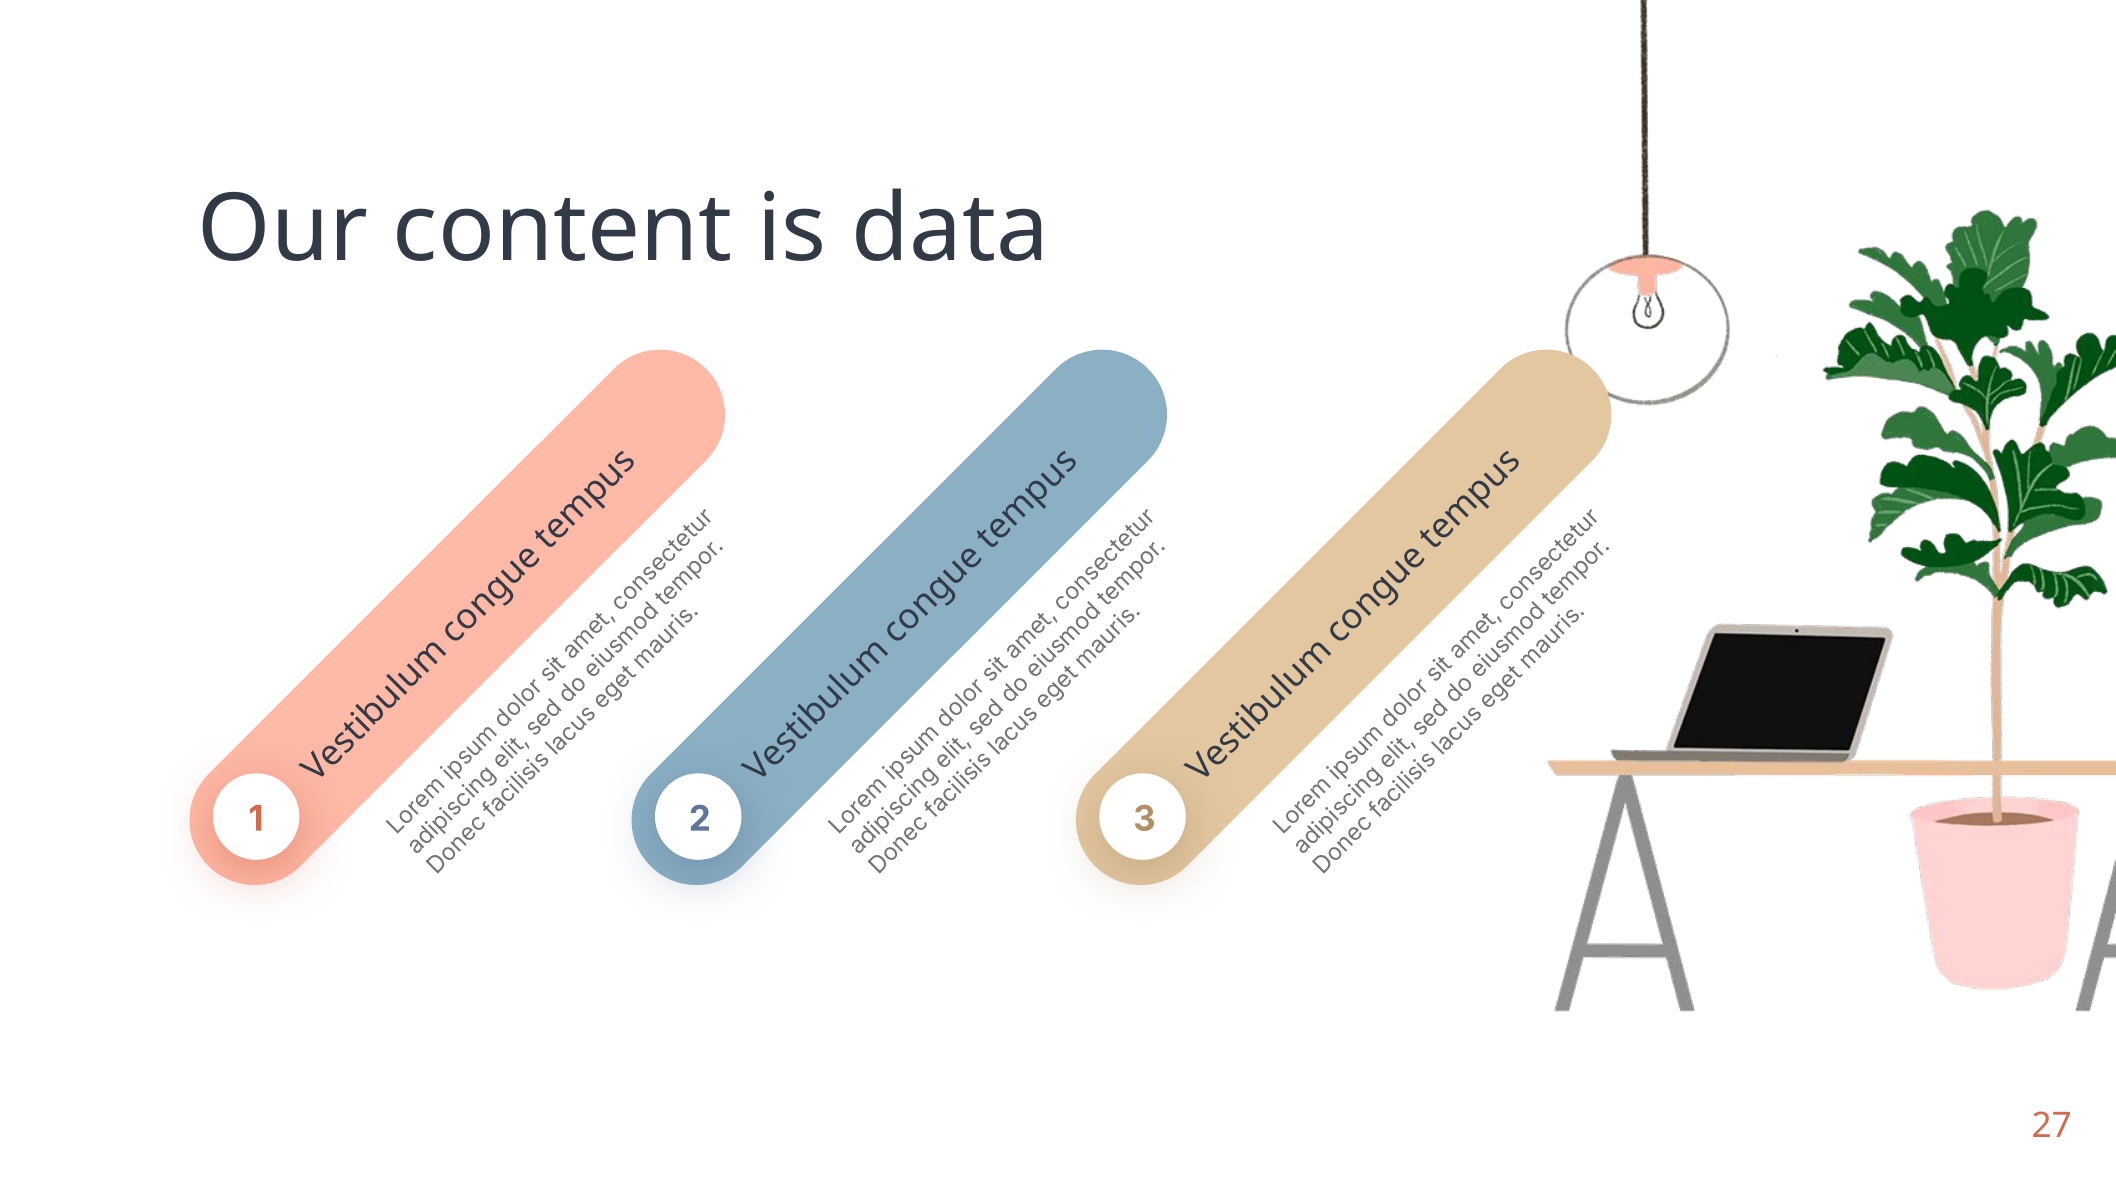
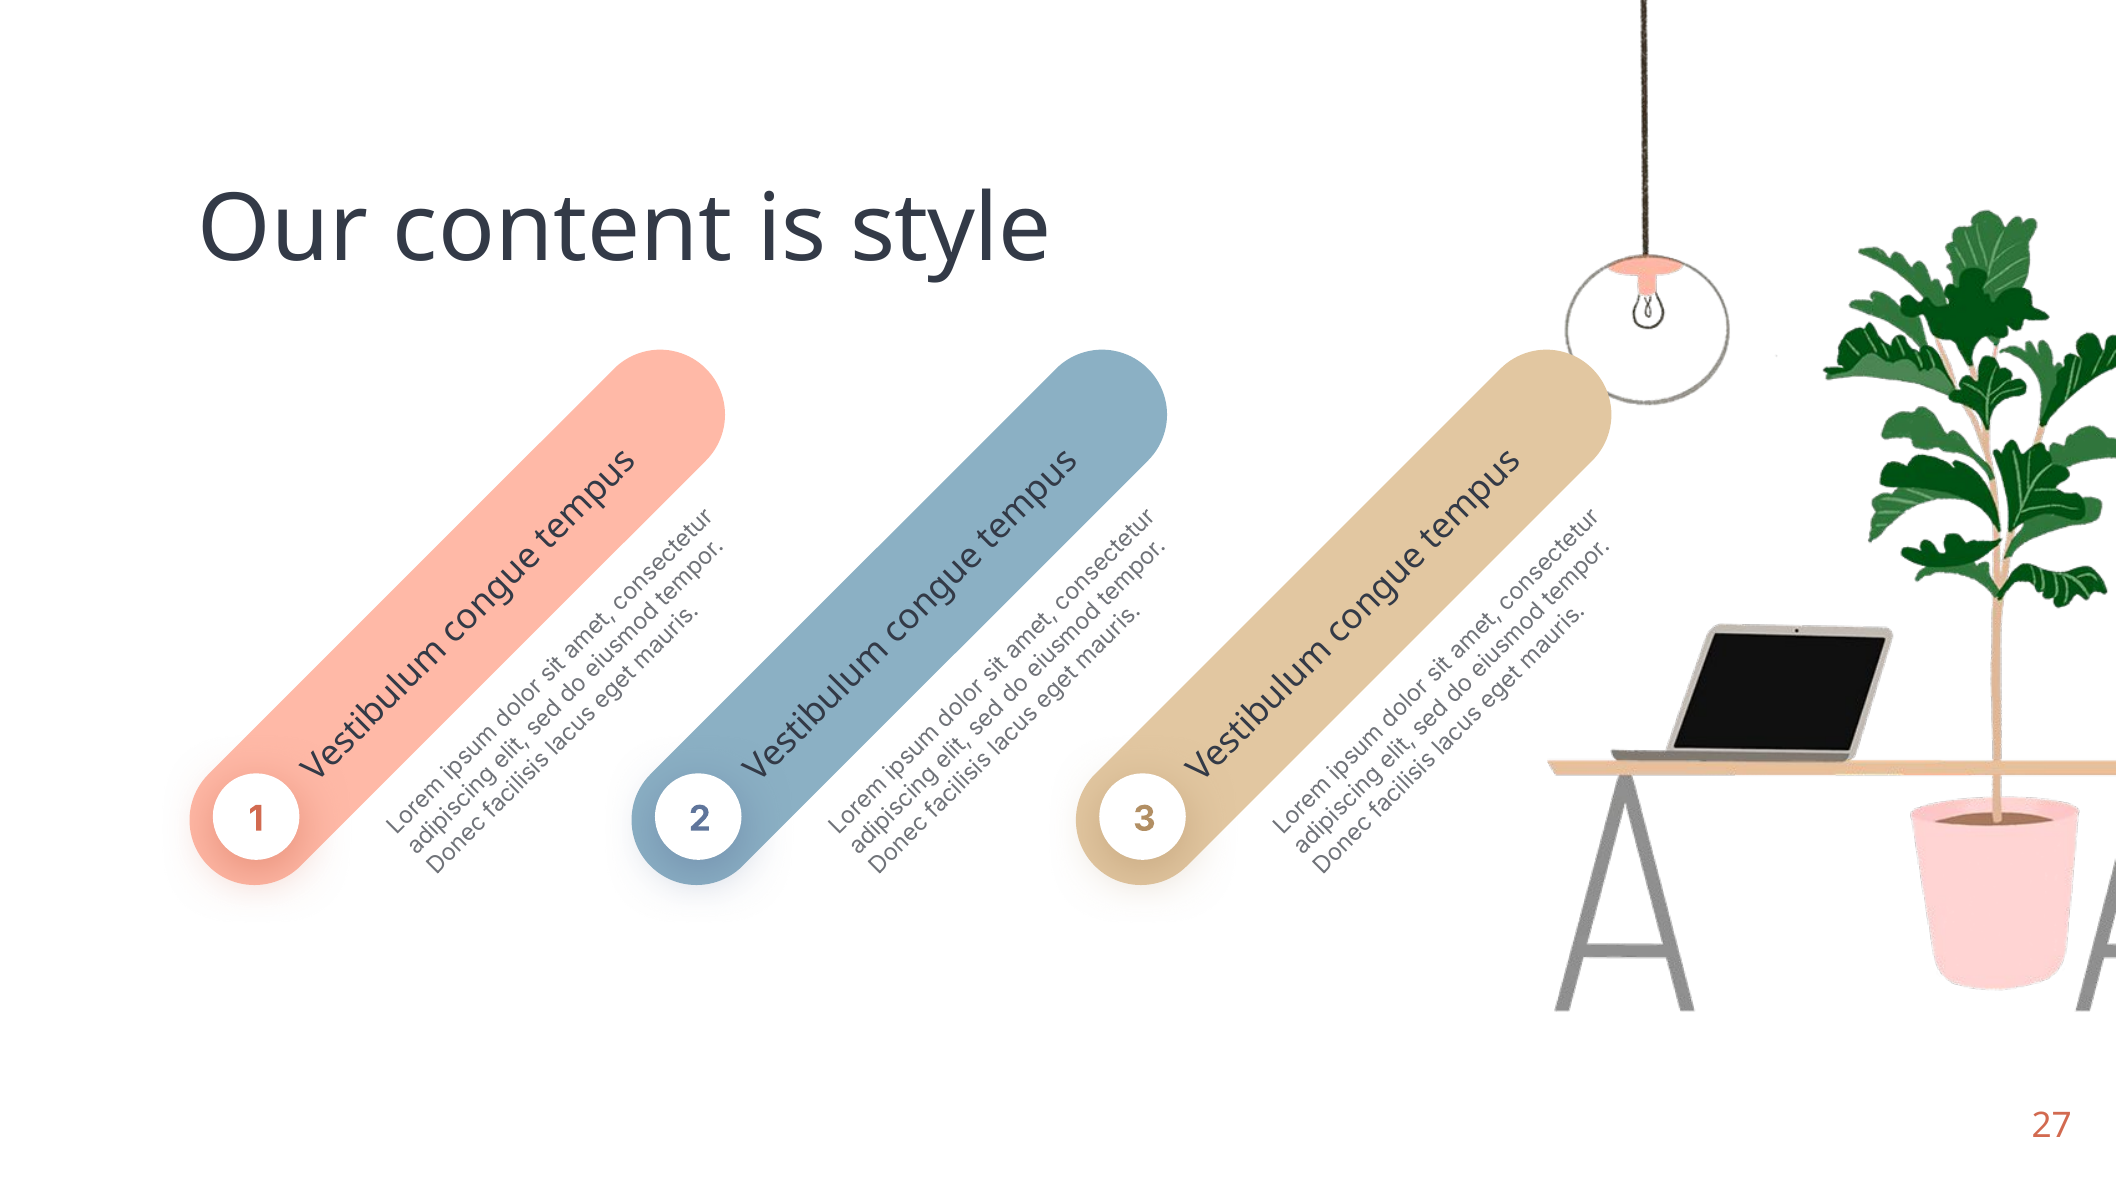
data: data -> style (951, 229)
